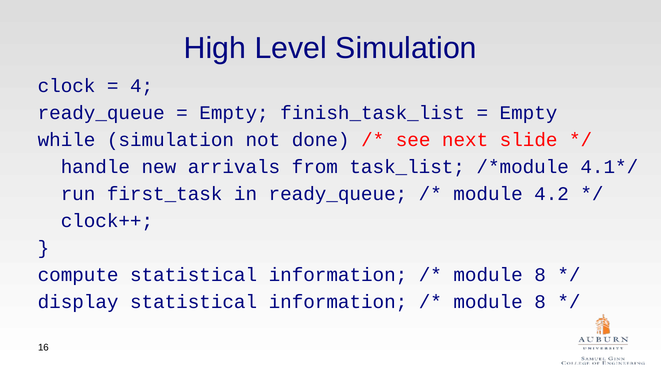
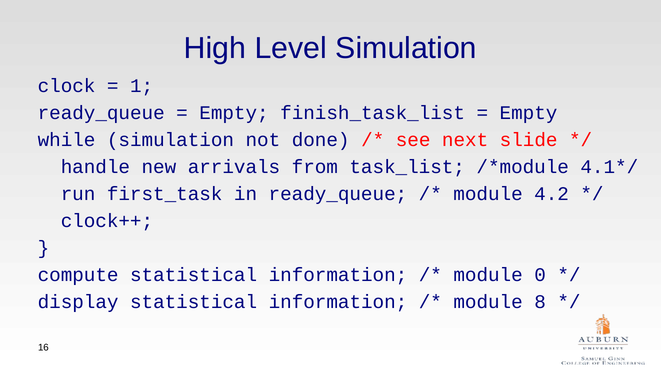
4: 4 -> 1 (142, 86)
8: 8 -> 0 (540, 275)
